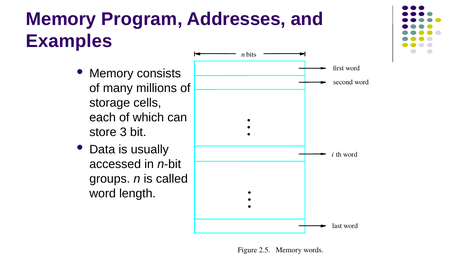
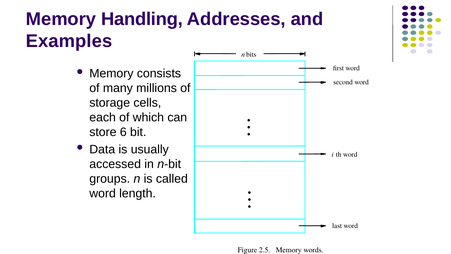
Program: Program -> Handling (142, 19)
3: 3 -> 6 (123, 132)
